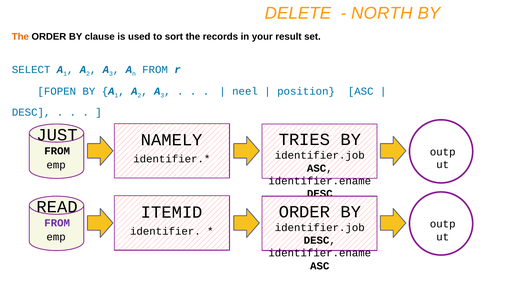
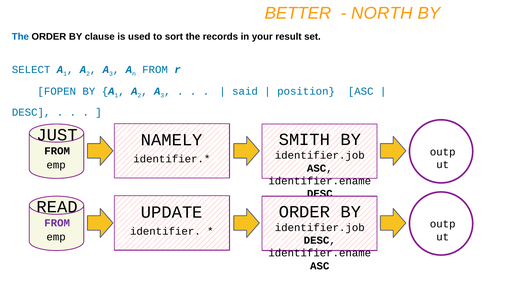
DELETE: DELETE -> BETTER (298, 13)
The colour: orange -> blue (20, 37)
neel: neel -> said (245, 92)
TRIES: TRIES -> SMITH (304, 140)
ITEMID: ITEMID -> UPDATE (172, 213)
